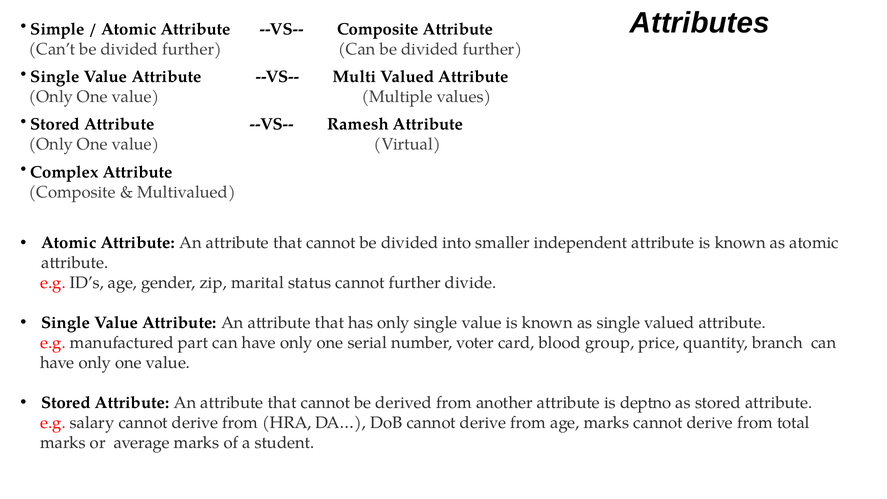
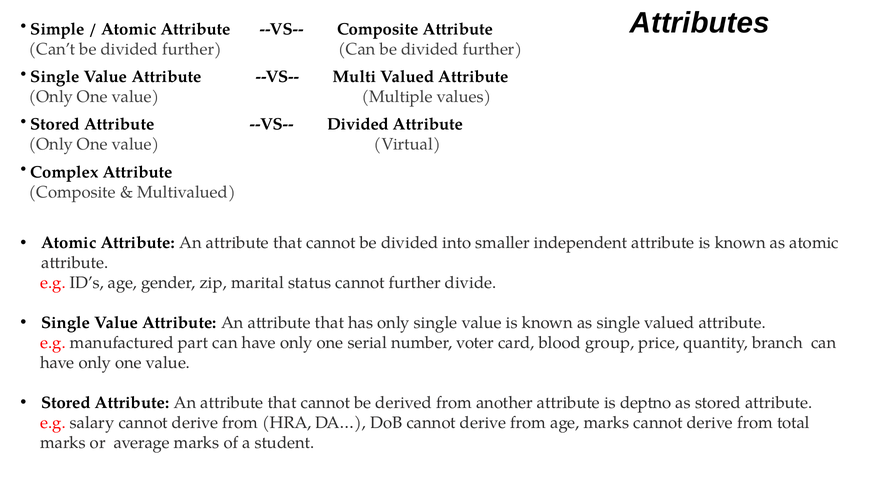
--VS-- Ramesh: Ramesh -> Divided (358, 124)
